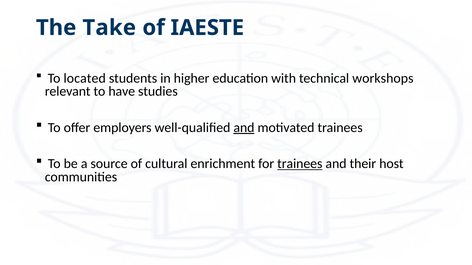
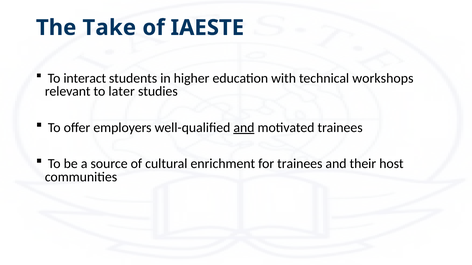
located: located -> interact (85, 78)
have: have -> later (122, 92)
trainees underline: present -> none (300, 164)
